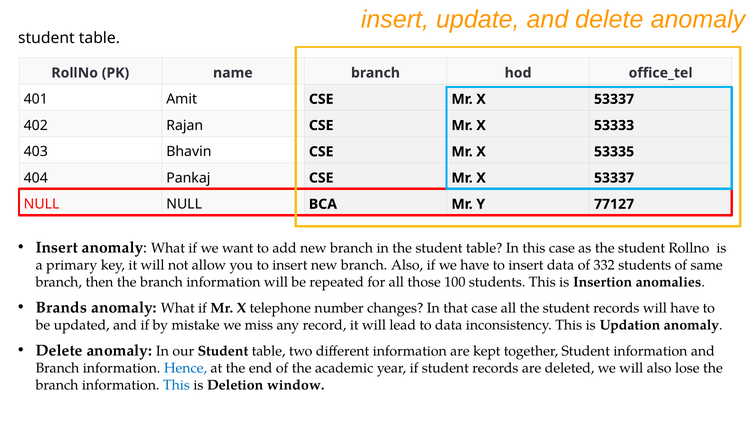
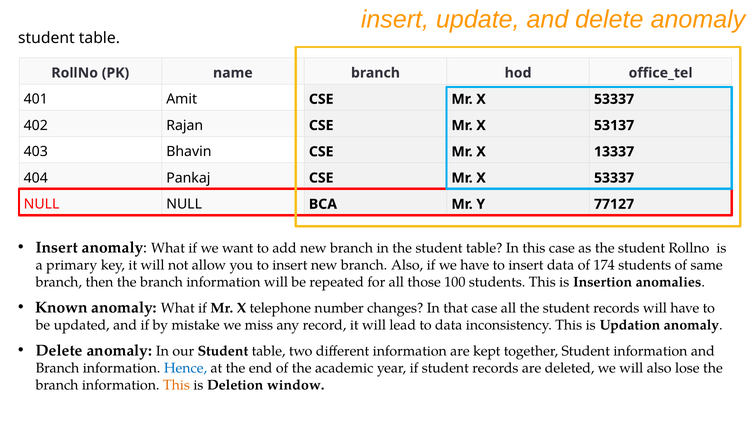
53333: 53333 -> 53137 (614, 126)
53335: 53335 -> 13337 (614, 152)
332: 332 -> 174 (604, 265)
Brands: Brands -> Known (62, 308)
This colour: blue -> orange (176, 386)
